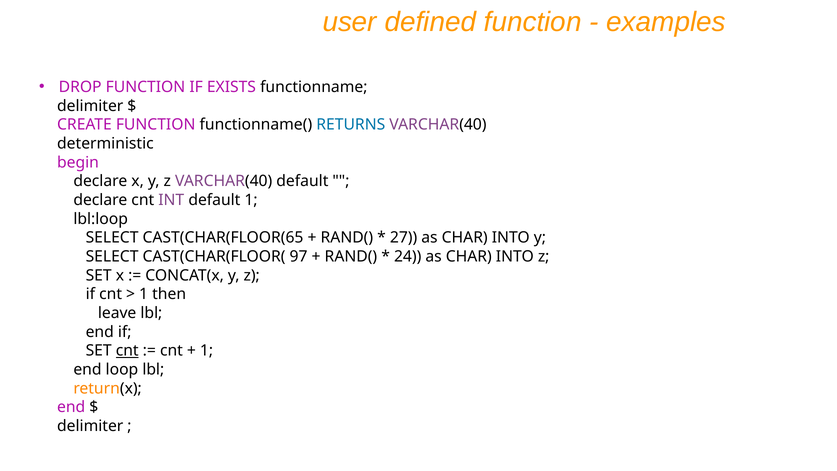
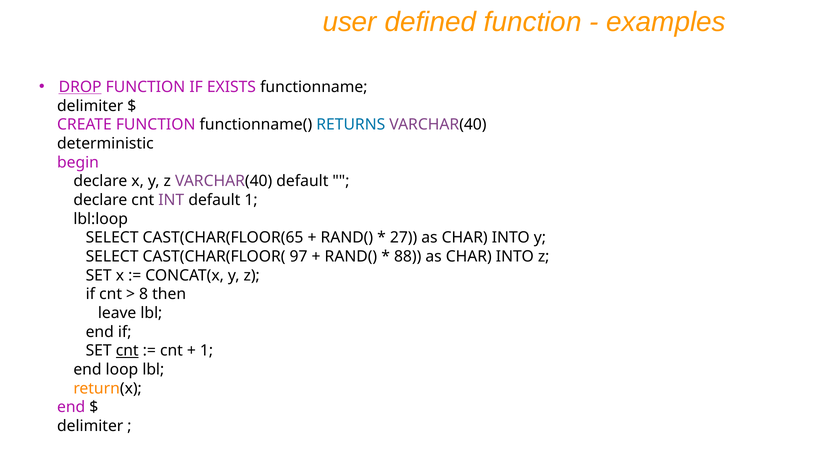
DROP underline: none -> present (80, 87)
24: 24 -> 88 (408, 256)
1: 1 -> 8 (144, 294)
